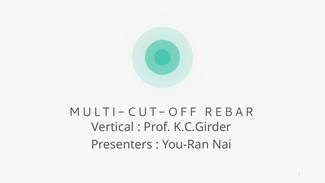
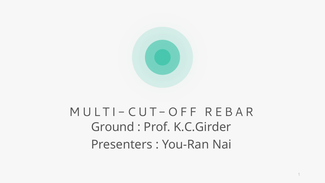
Vertical: Vertical -> Ground (113, 127)
